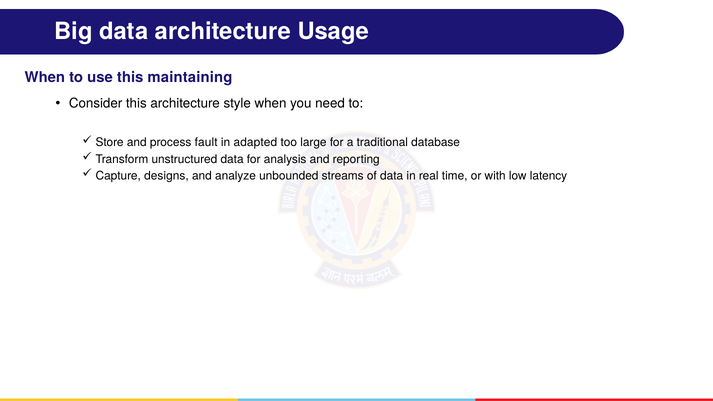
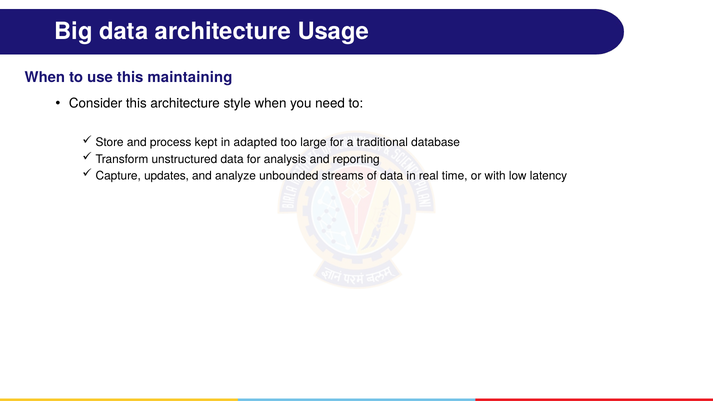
fault: fault -> kept (206, 143)
designs: designs -> updates (167, 176)
